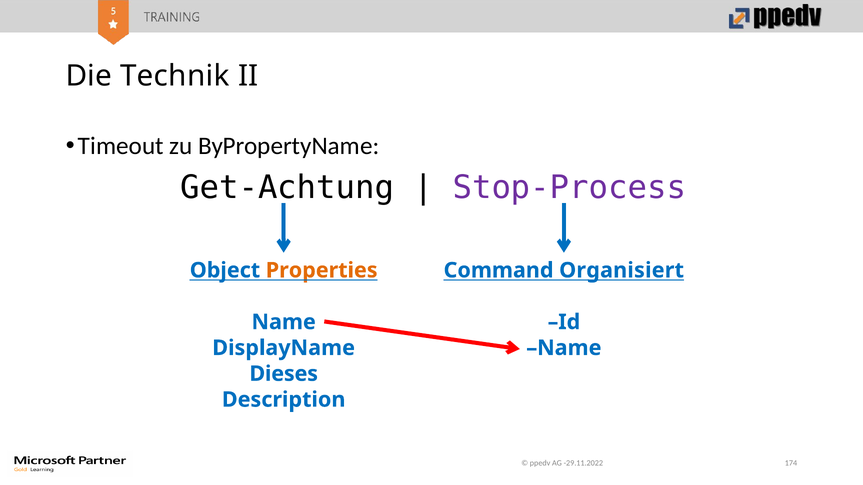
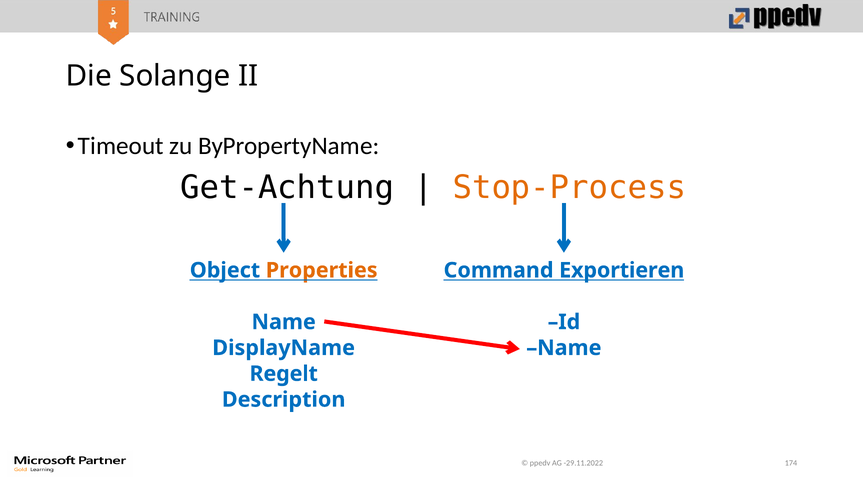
Technik: Technik -> Solange (175, 76)
Stop-Process colour: purple -> orange (569, 188)
Organisiert: Organisiert -> Exportieren (622, 271)
Dieses: Dieses -> Regelt (284, 374)
